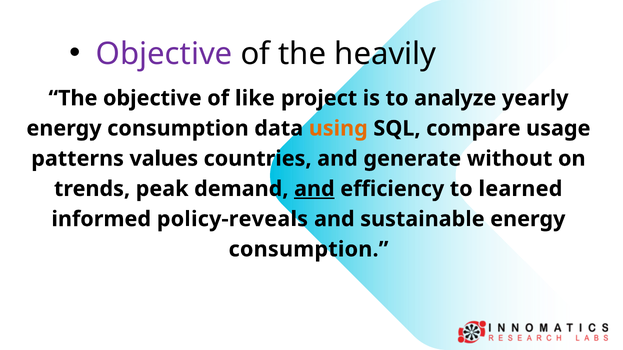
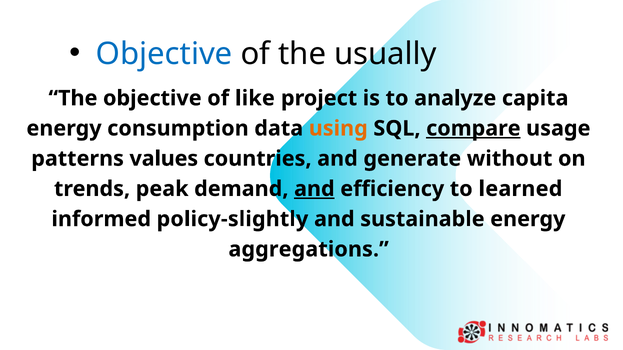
Objective colour: purple -> blue (164, 54)
heavily: heavily -> usually (385, 54)
yearly: yearly -> capita (535, 98)
compare underline: none -> present (473, 129)
policy-reveals: policy-reveals -> policy-slightly (232, 219)
consumption: consumption -> aggregations (309, 250)
